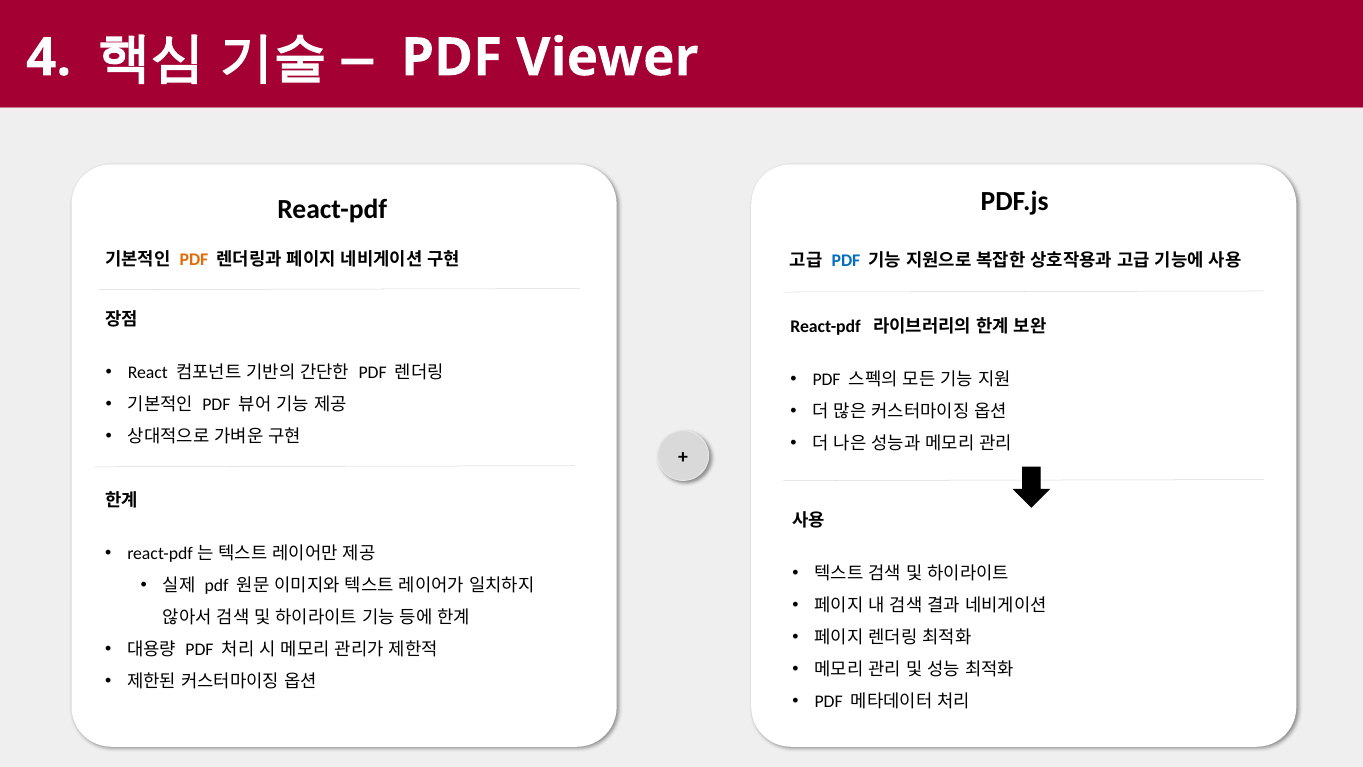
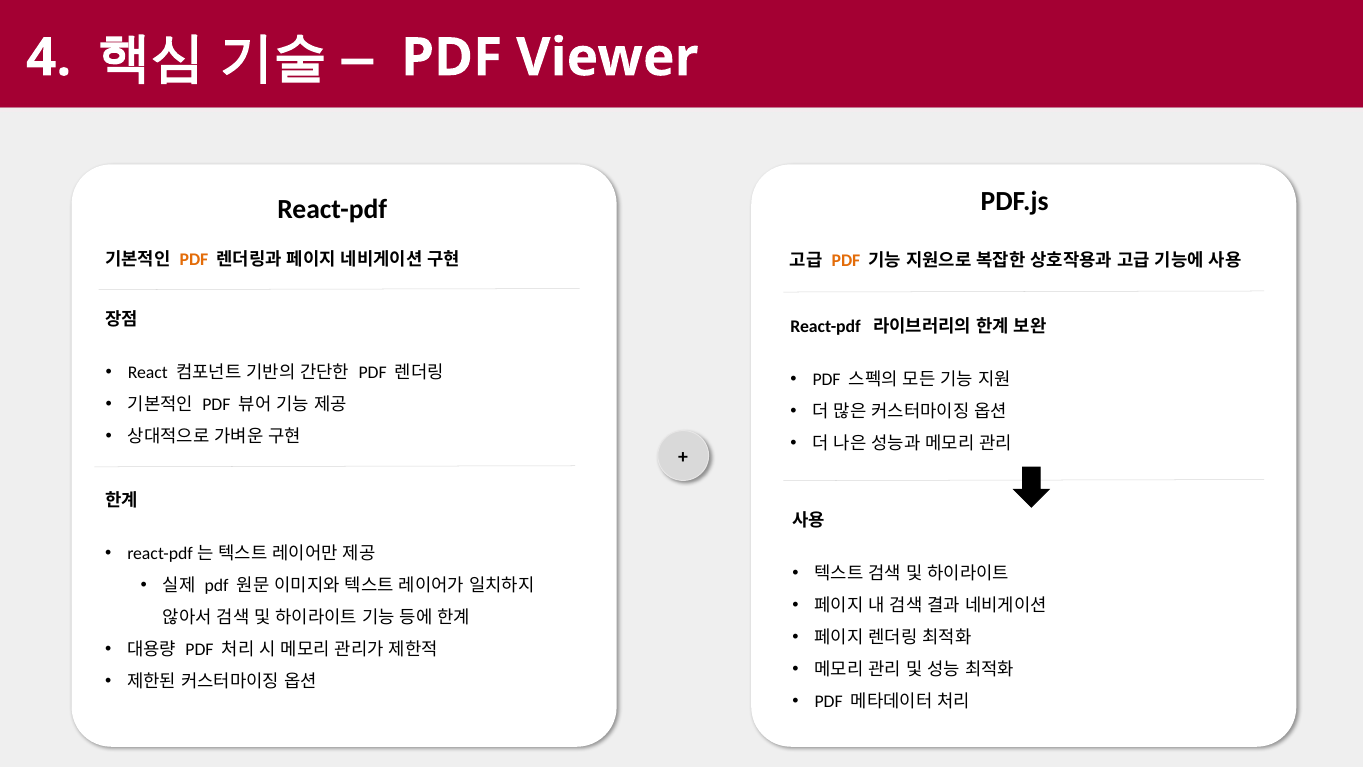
PDF colour: blue -> orange (846, 261)
